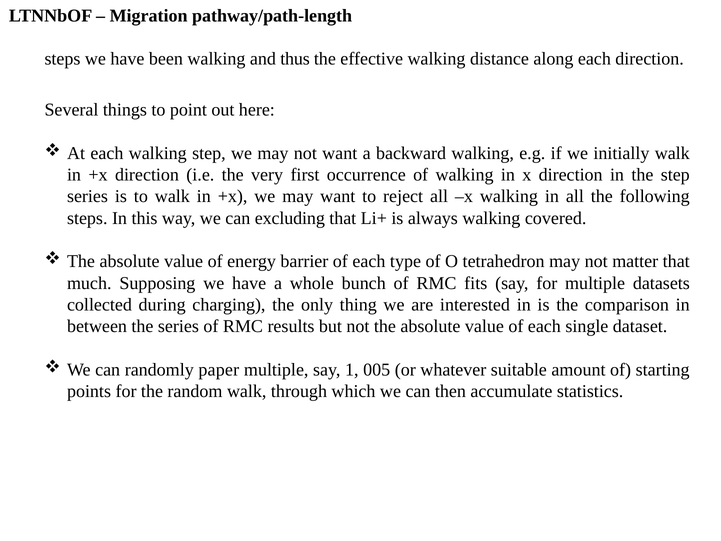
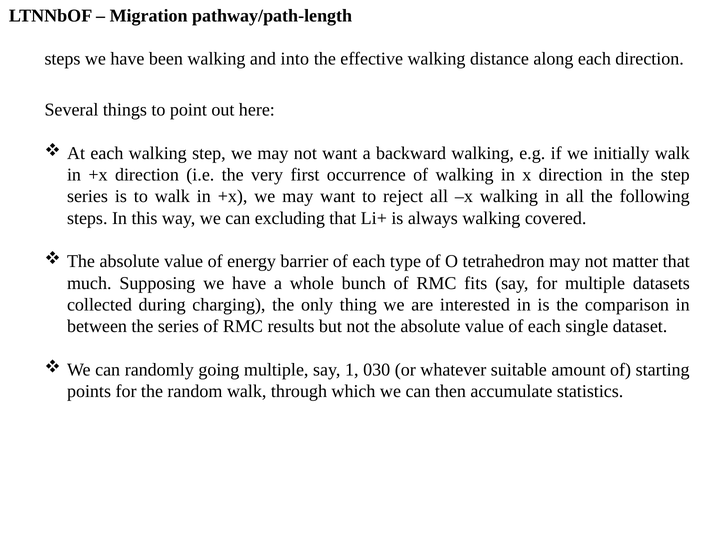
thus: thus -> into (295, 59)
paper: paper -> going (219, 369)
005: 005 -> 030 (377, 369)
